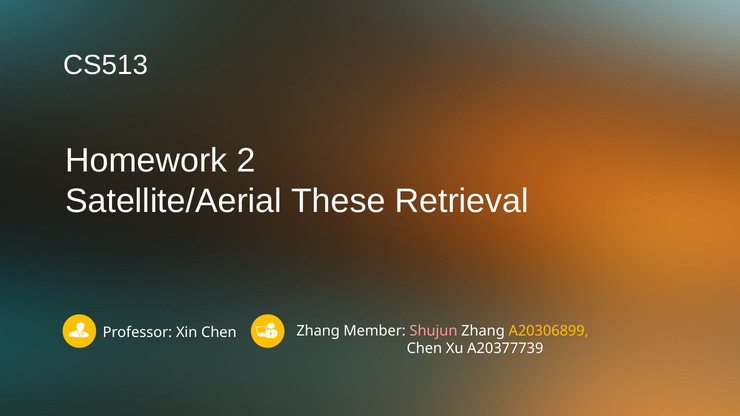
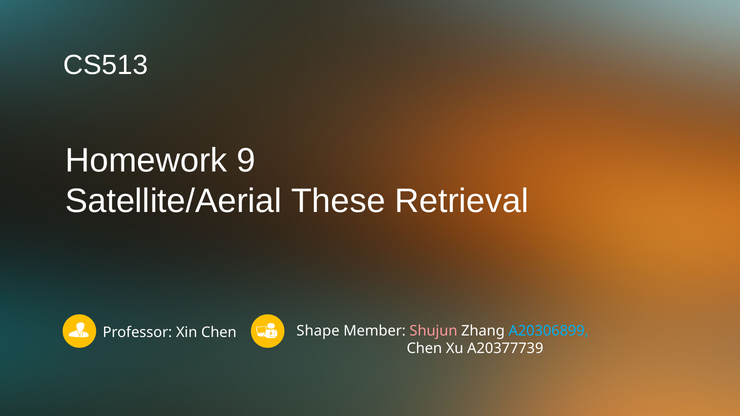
2: 2 -> 9 (246, 161)
Zhang: Zhang -> Shape (318, 331)
A20306899 colour: yellow -> light blue (549, 331)
